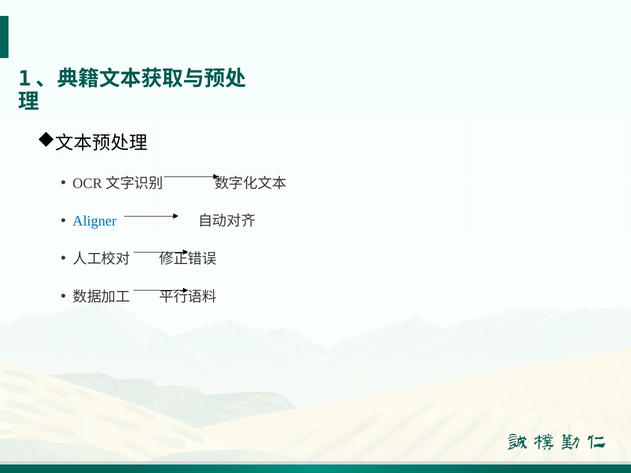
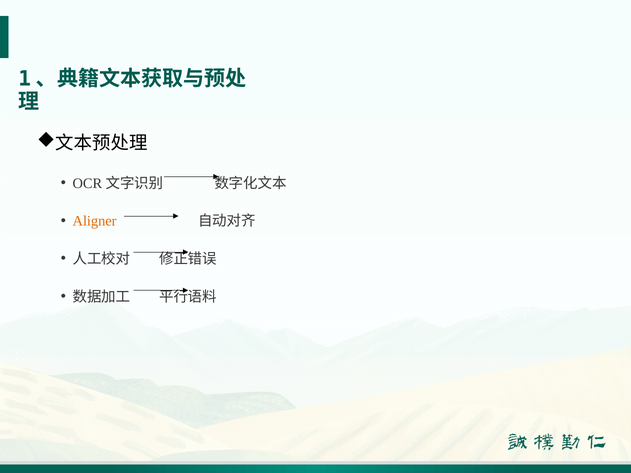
Aligner colour: blue -> orange (95, 221)
